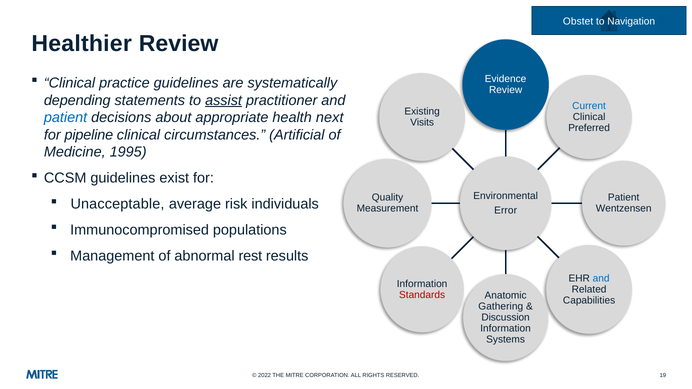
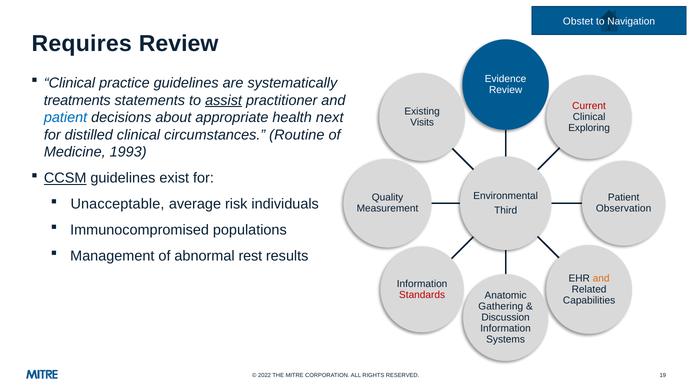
Healthier: Healthier -> Requires (82, 44)
depending: depending -> treatments (77, 100)
Current colour: blue -> red (589, 106)
Preferred: Preferred -> Exploring (589, 128)
pipeline: pipeline -> distilled (89, 135)
Artificial: Artificial -> Routine (297, 135)
1995: 1995 -> 1993 (128, 152)
CCSM underline: none -> present (65, 178)
Wentzensen: Wentzensen -> Observation (624, 209)
Error: Error -> Third (506, 210)
and colour: blue -> orange (601, 279)
